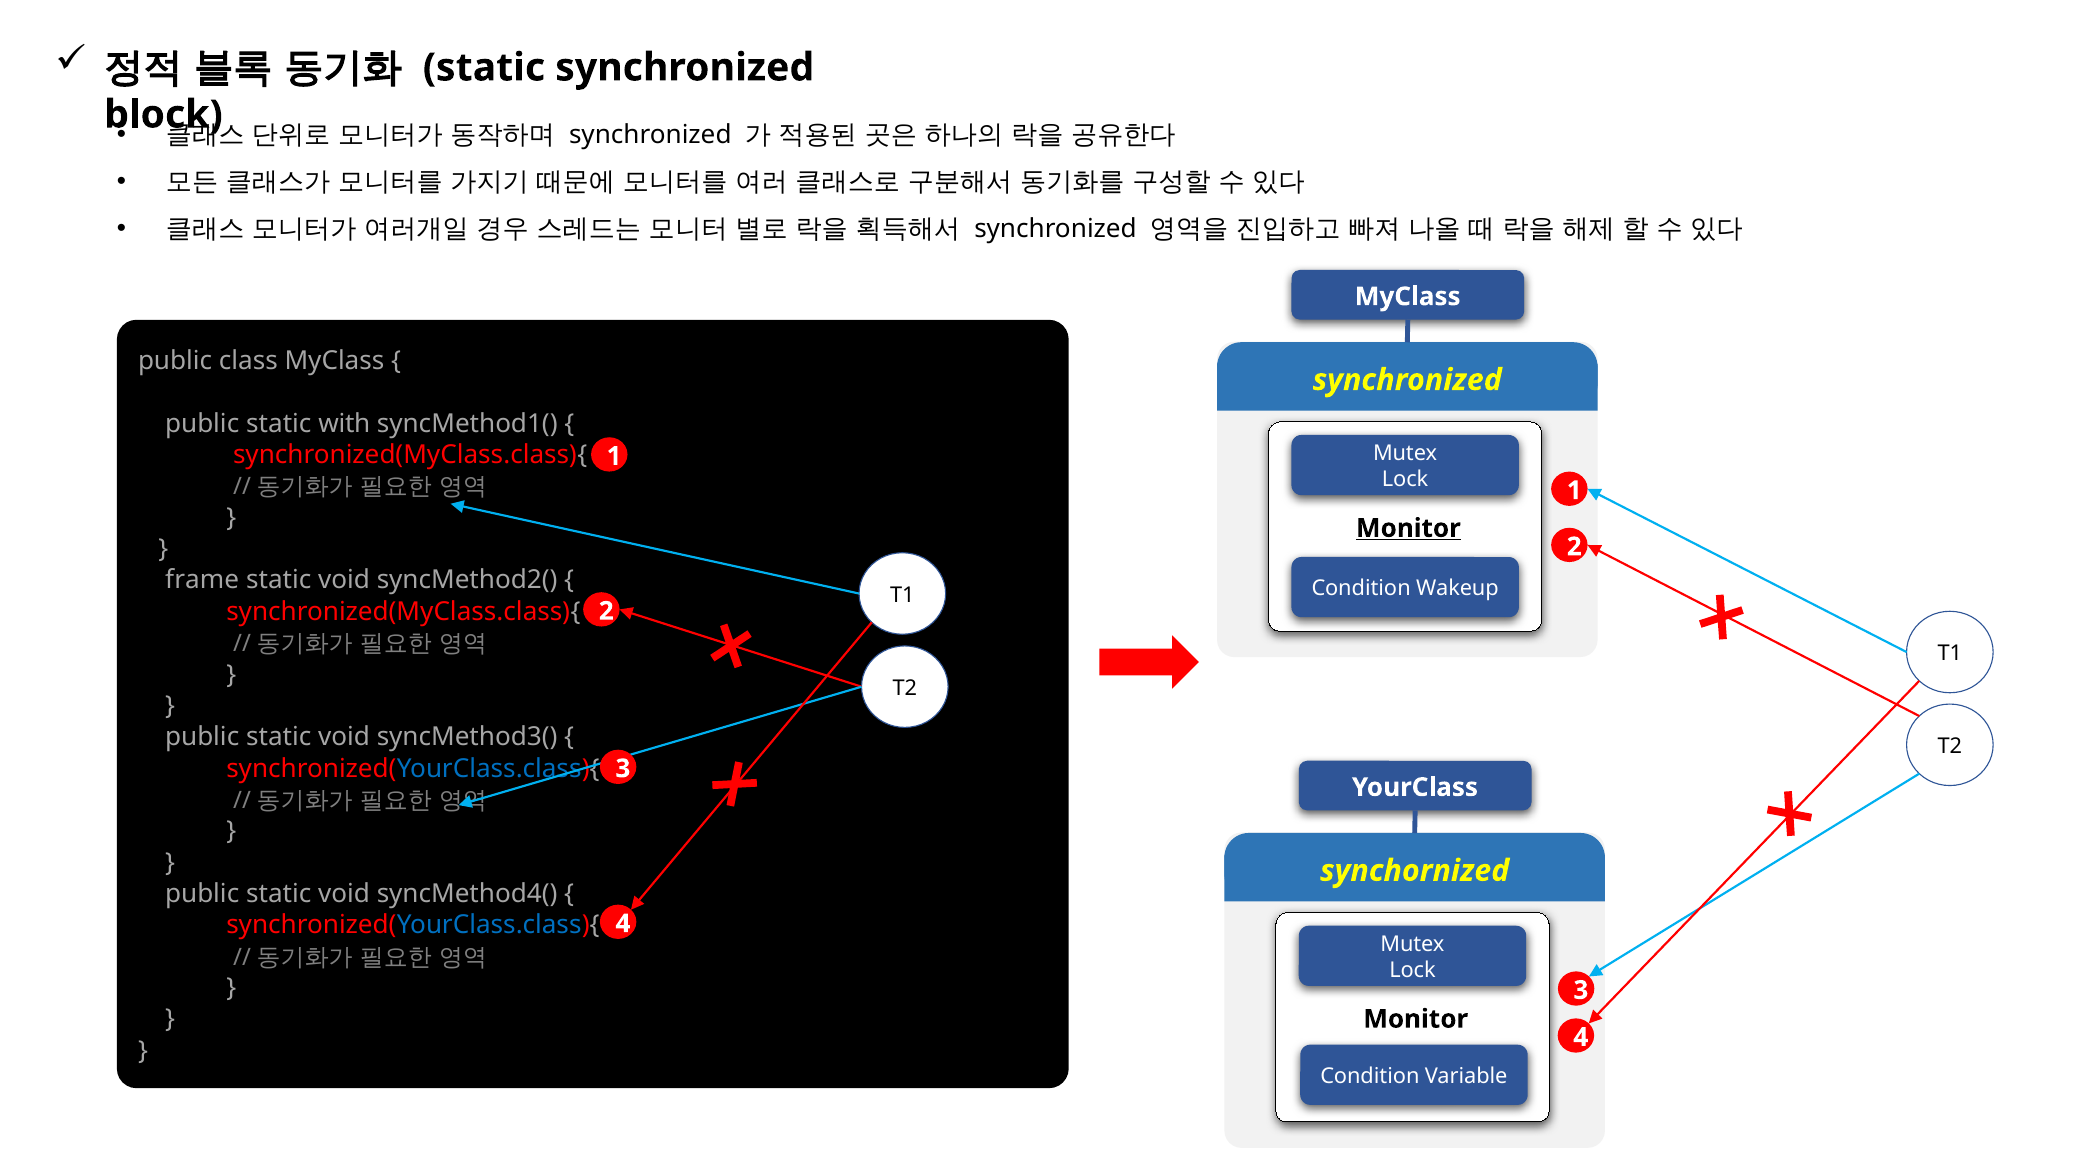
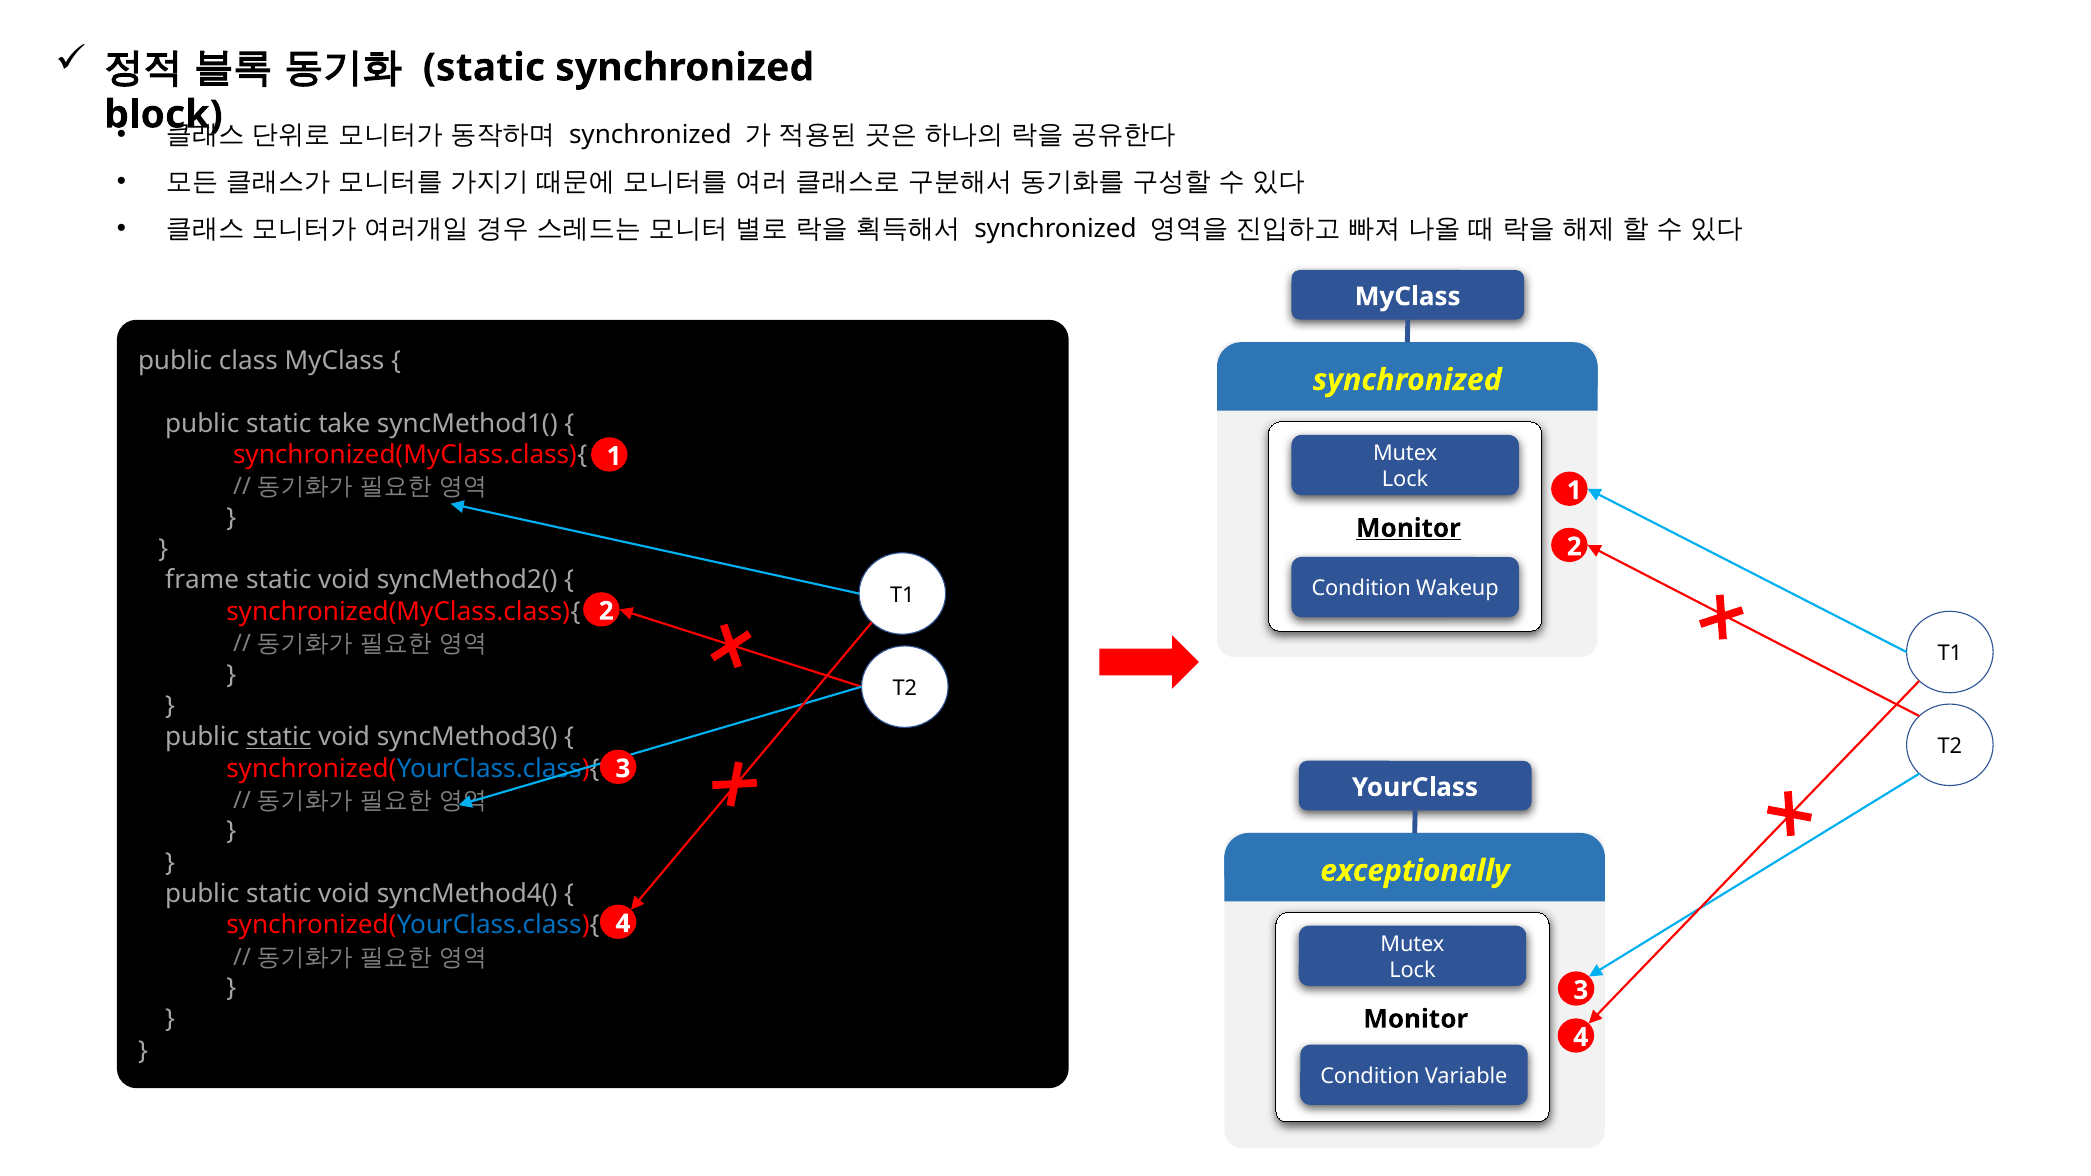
with: with -> take (344, 424)
static underline: none -> present (279, 737)
synchornized: synchornized -> exceptionally (1415, 871)
